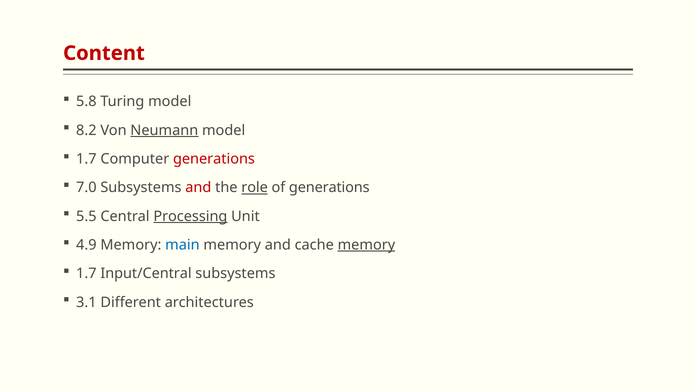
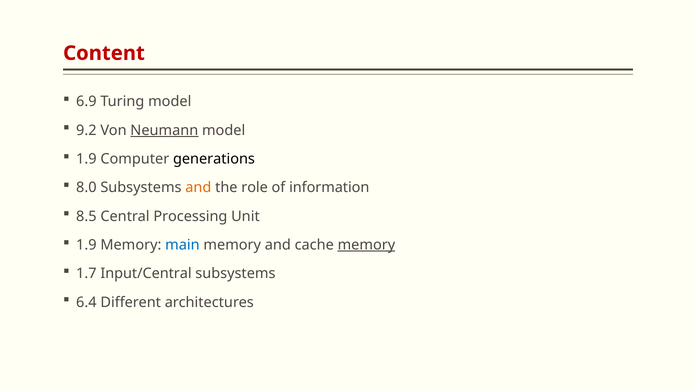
5.8: 5.8 -> 6.9 (86, 102)
8.2: 8.2 -> 9.2 (86, 130)
1.7: 1.7 -> 1.9 (86, 159)
generations colour: red -> black (214, 159)
7.0: 7.0 -> 8.0 (86, 188)
and colour: red -> orange (198, 188)
role underline: present -> none (255, 188)
of generations: generations -> information (329, 188)
5.5: 5.5 -> 8.5 (86, 217)
Processing underline: present -> none (190, 217)
4.9: 4.9 -> 1.9 (86, 245)
3.1: 3.1 -> 6.4 (86, 303)
